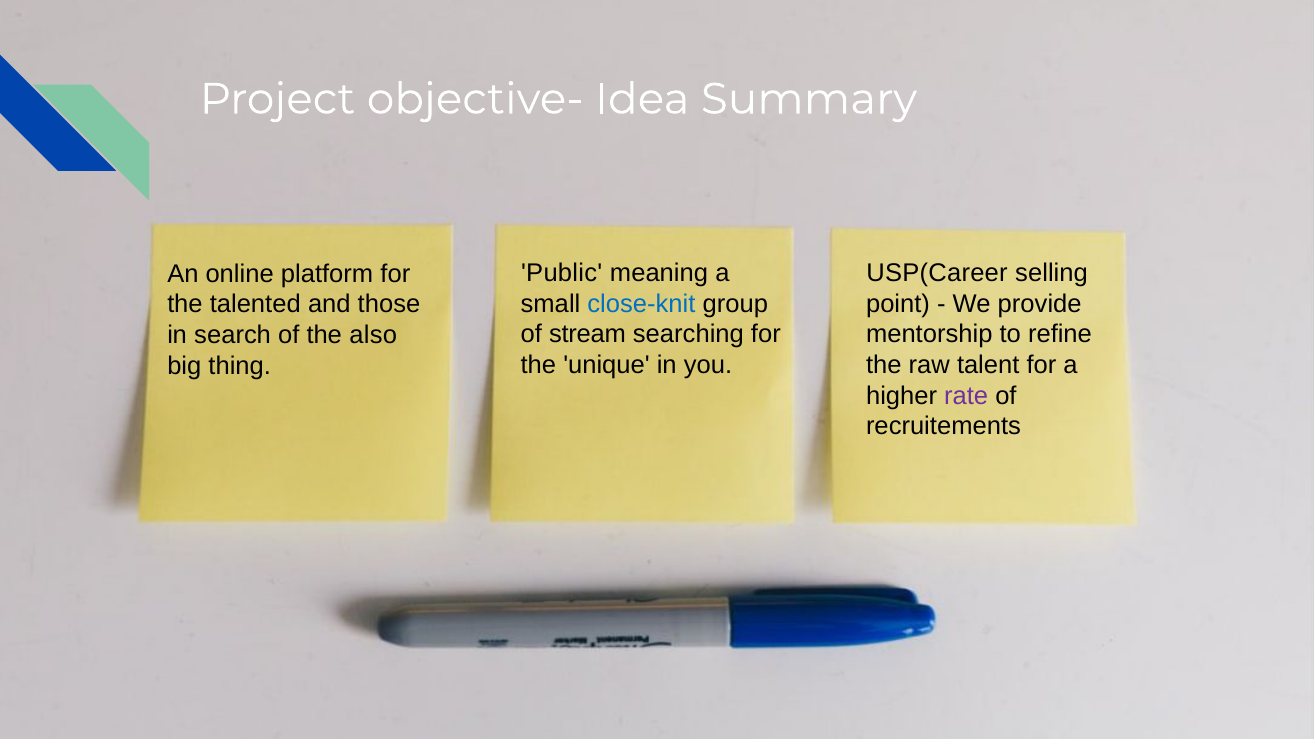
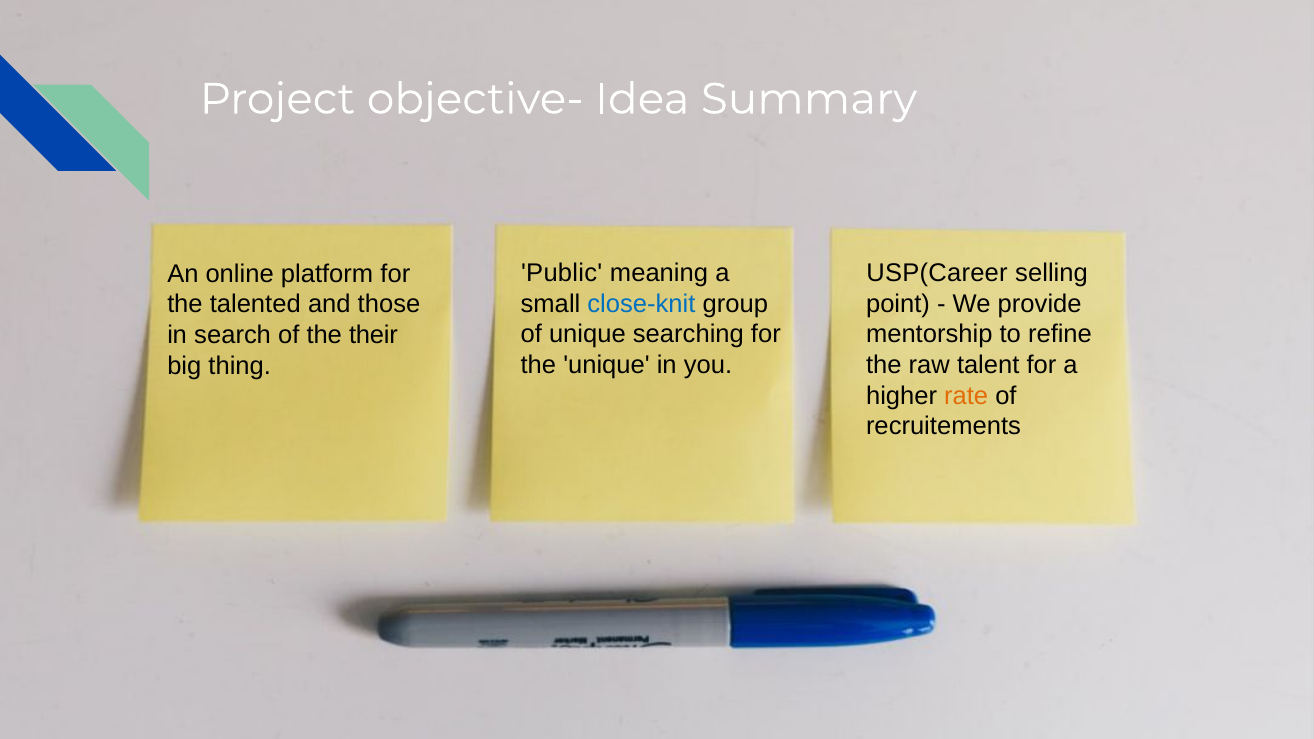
of stream: stream -> unique (587, 335)
also: also -> their (373, 335)
rate colour: purple -> orange (966, 396)
